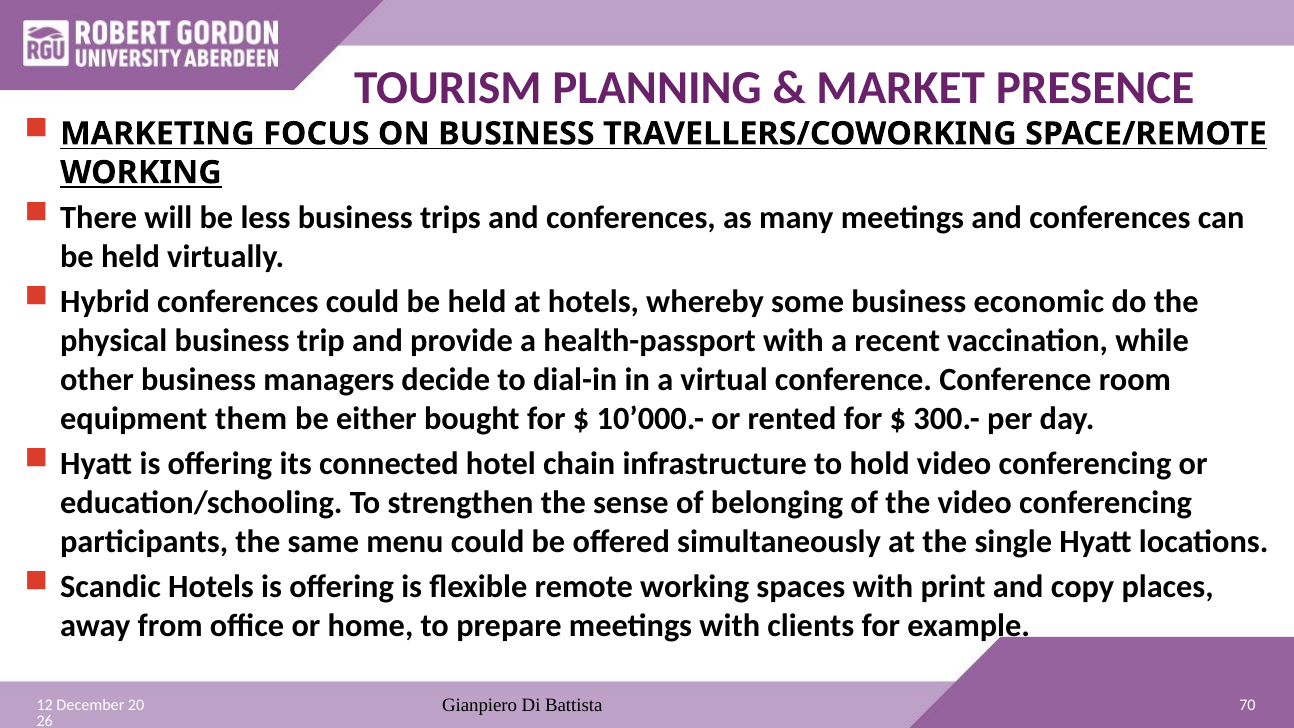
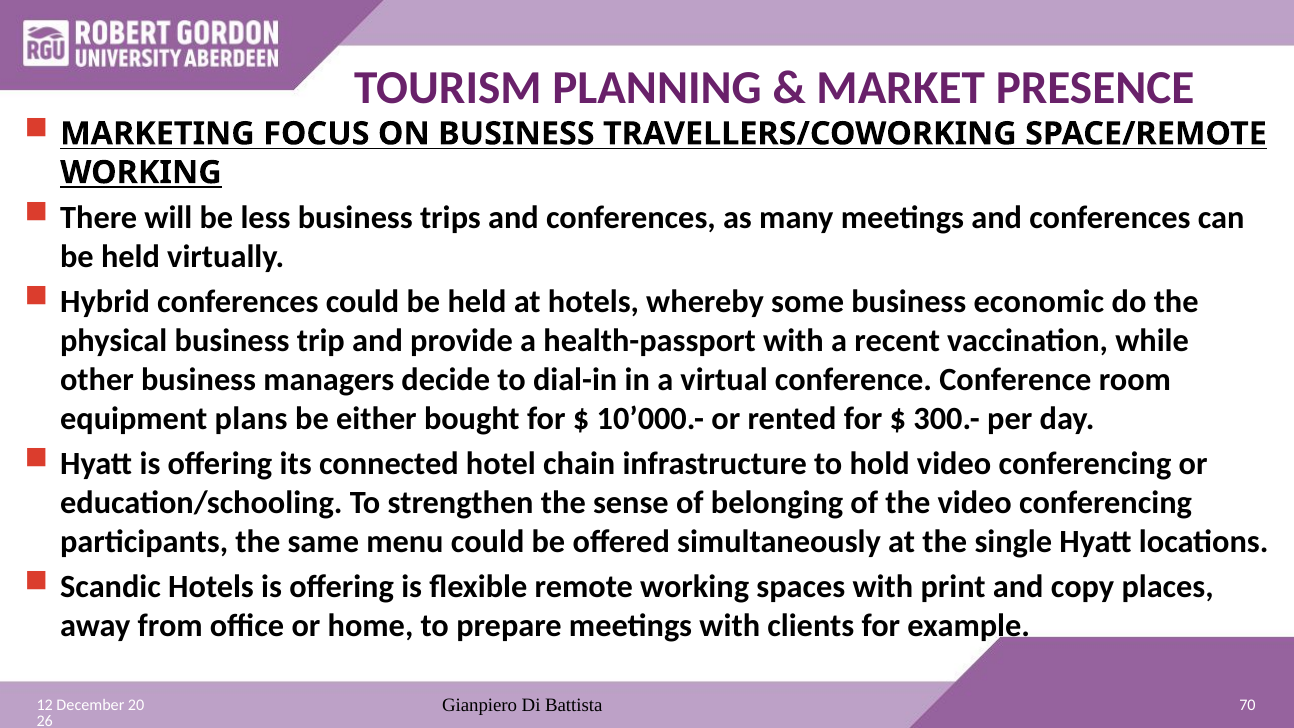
them: them -> plans (251, 418)
